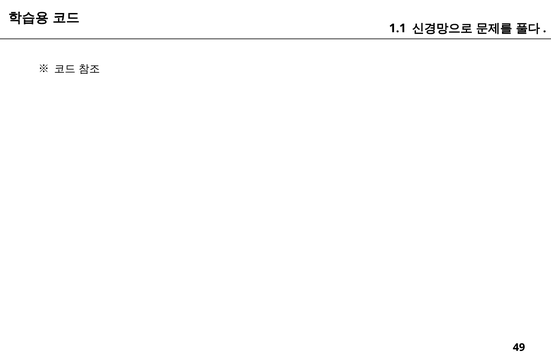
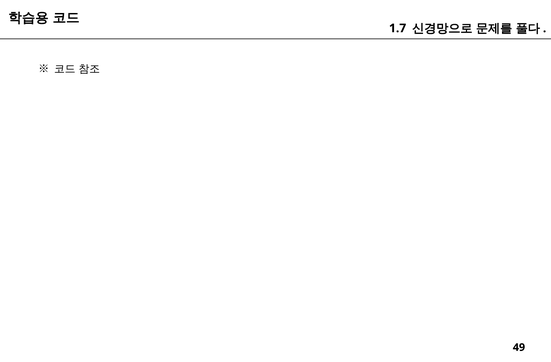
1.1: 1.1 -> 1.7 (398, 28)
